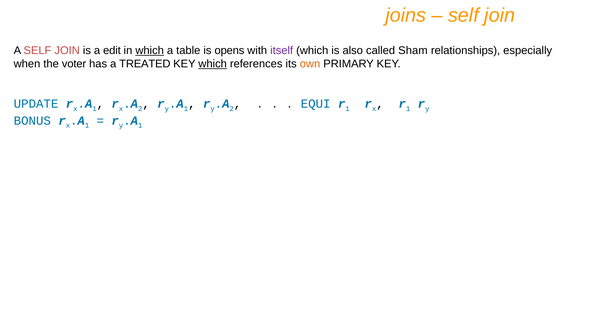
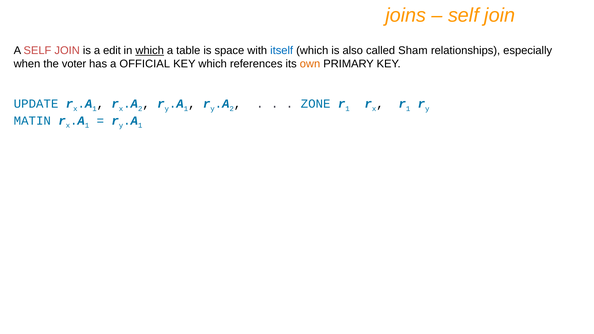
opens: opens -> space (229, 50)
itself colour: purple -> blue (282, 50)
TREATED: TREATED -> OFFICIAL (145, 64)
which underline: present -> none (213, 64)
EQUI: EQUI -> ZONE (316, 104)
BONUS: BONUS -> MATIN (32, 121)
